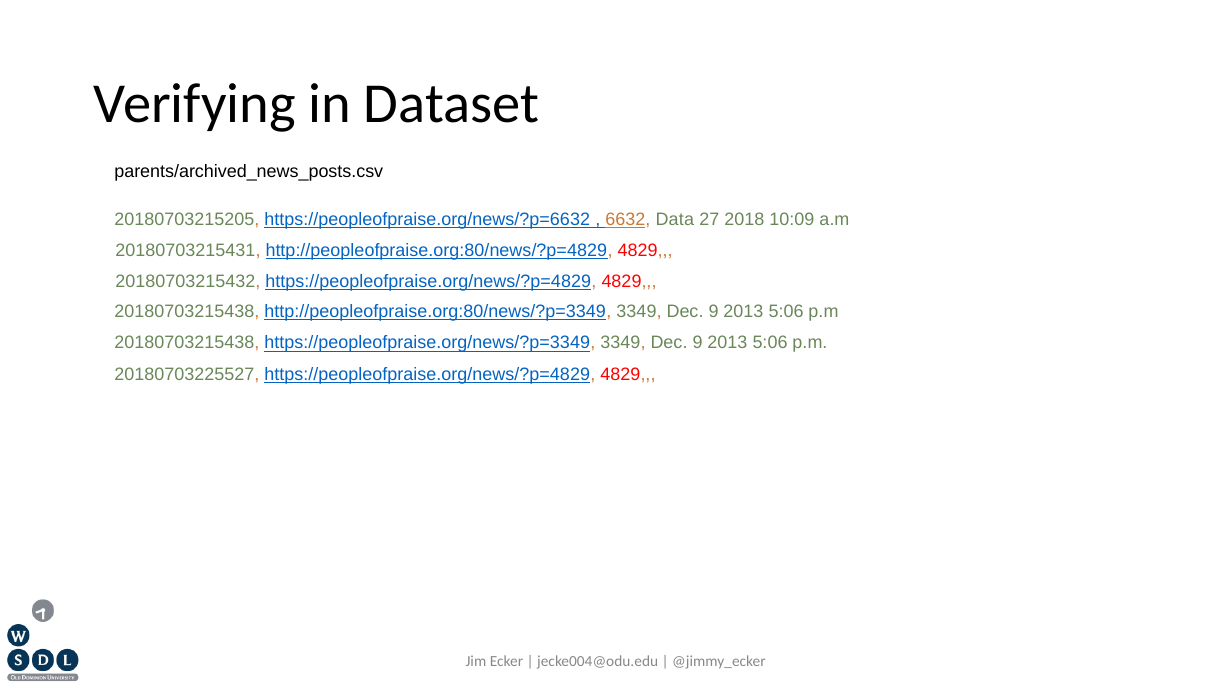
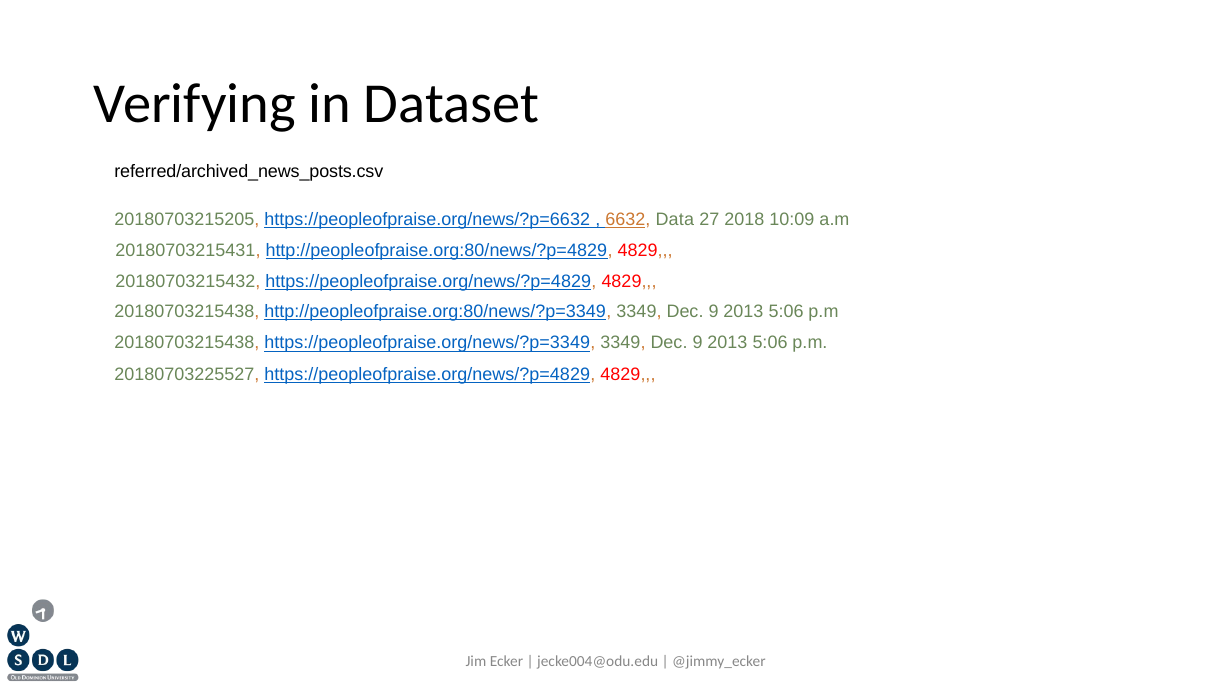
parents/archived_news_posts.csv: parents/archived_news_posts.csv -> referred/archived_news_posts.csv (249, 172)
